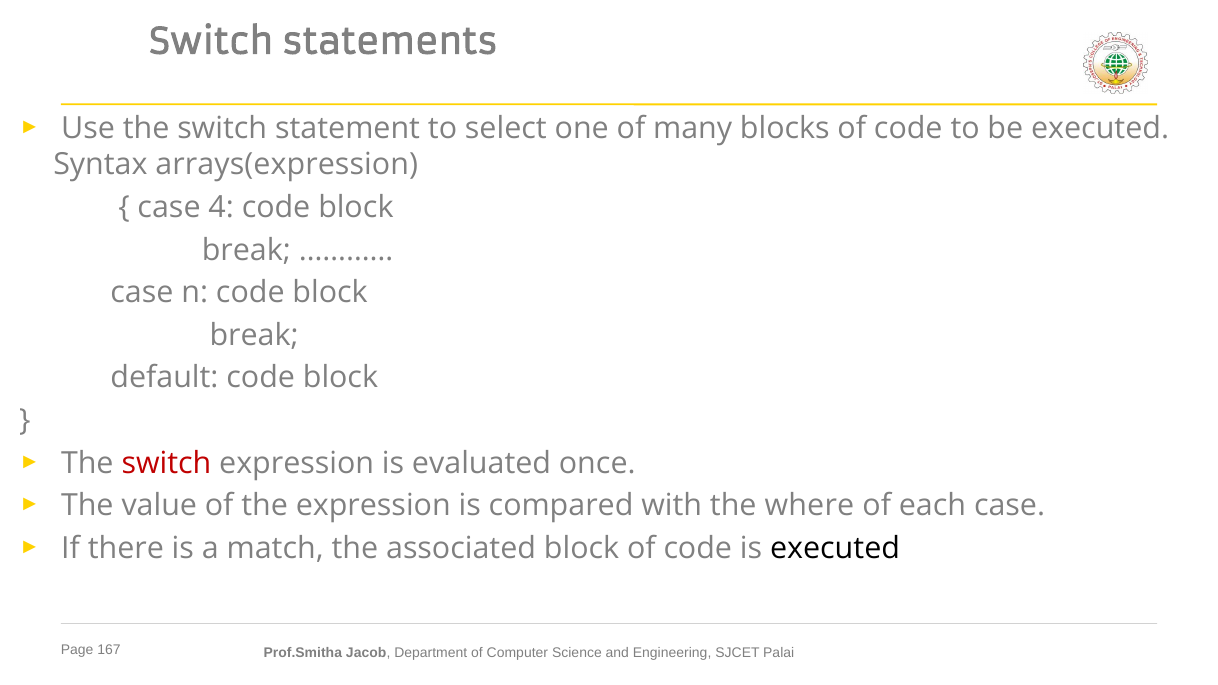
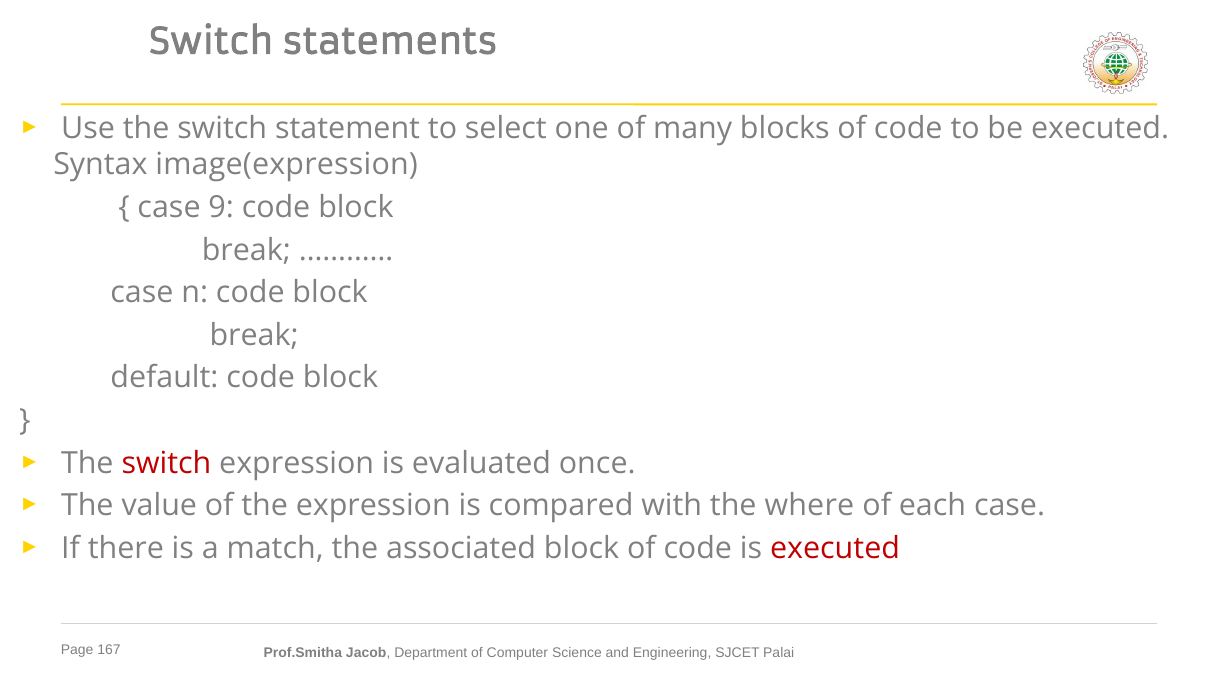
arrays(expression: arrays(expression -> image(expression (287, 165)
4: 4 -> 9 (221, 207)
executed colour: black -> red (835, 548)
